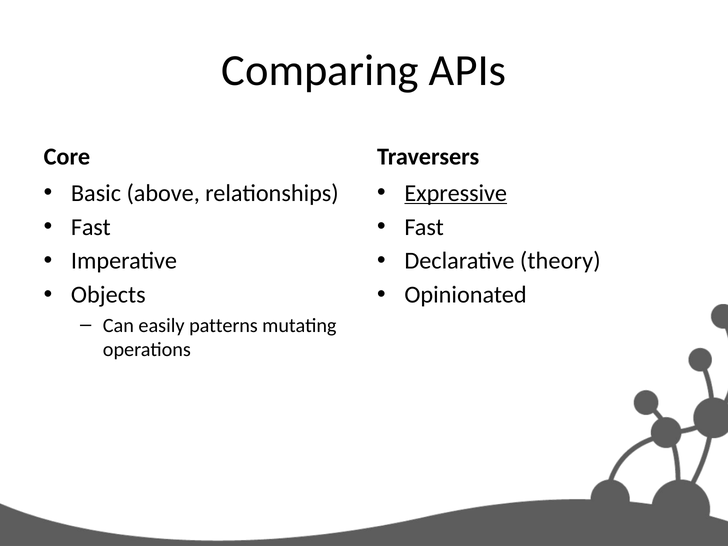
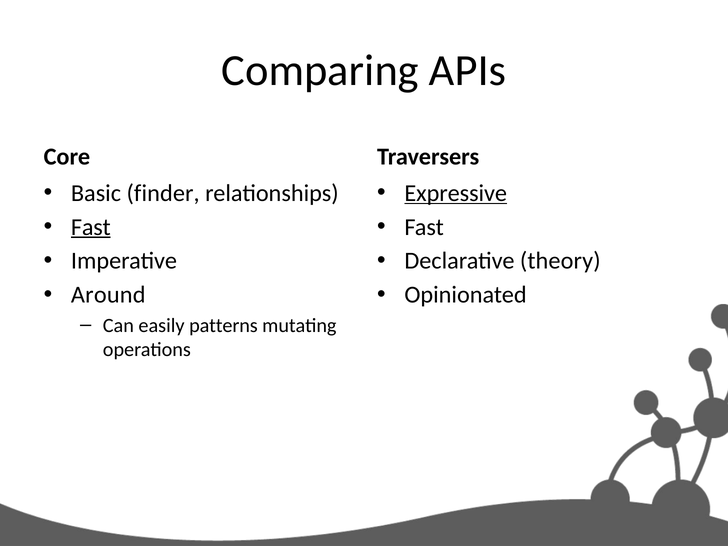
above: above -> finder (163, 193)
Fast underline: none -> present (91, 227)
Objects: Objects -> Around (108, 295)
